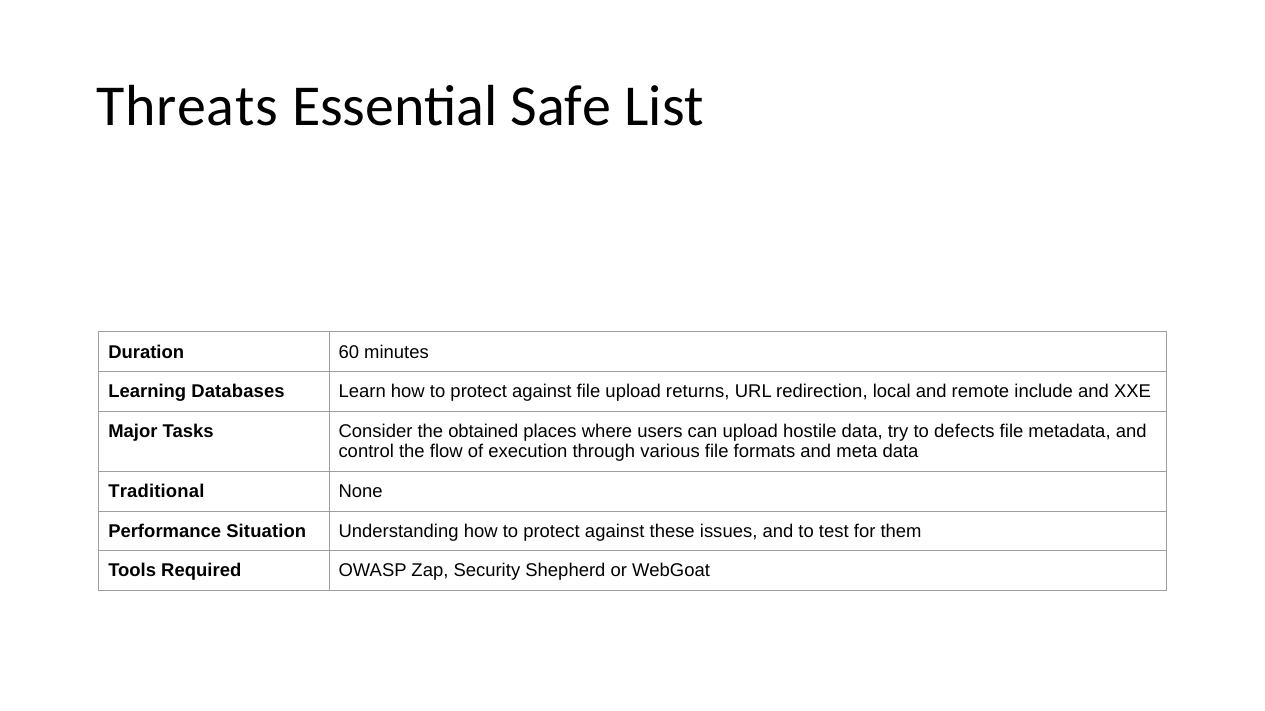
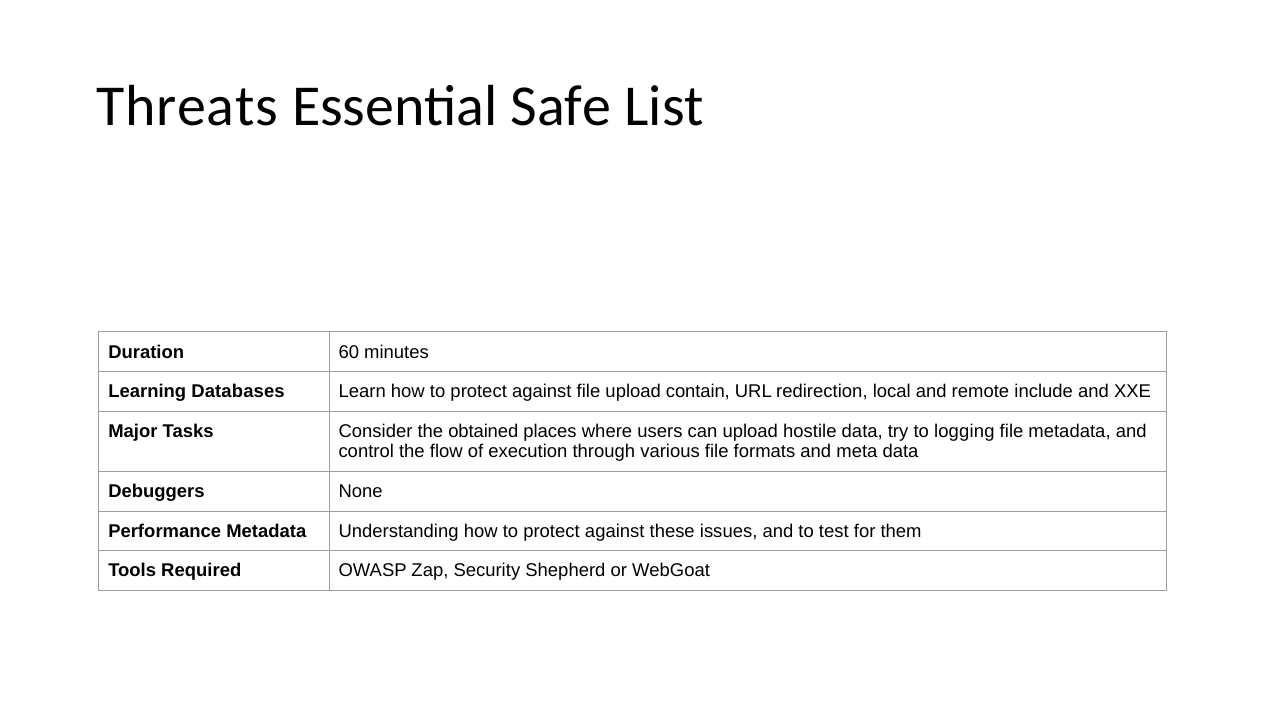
returns: returns -> contain (698, 392)
defects: defects -> logging (964, 432)
Traditional: Traditional -> Debuggers (156, 492)
Performance Situation: Situation -> Metadata (266, 532)
